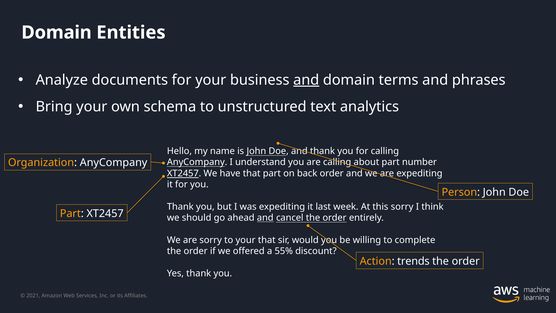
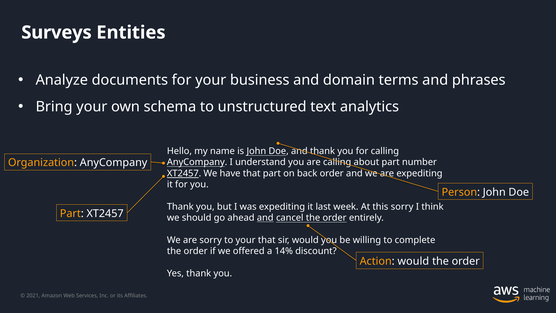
Domain: Domain -> Surveys (57, 32)
and underline: present -> none (306, 80)
55%: 55% -> 14% (284, 251)
Action trends: trends -> would (413, 261)
